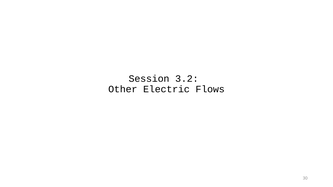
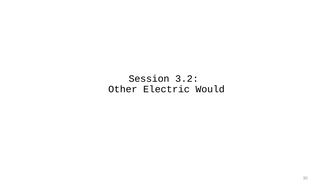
Flows: Flows -> Would (210, 89)
